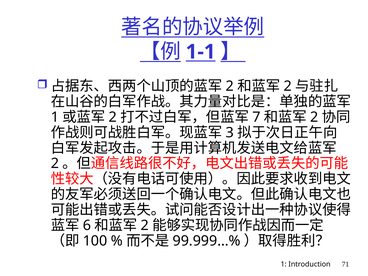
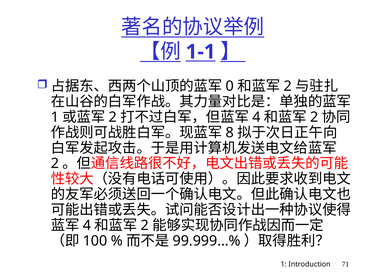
2: 2 -> 0 (230, 86)
7: 7 -> 4 (256, 117)
3: 3 -> 8 (230, 133)
6: 6 -> 4 (87, 225)
